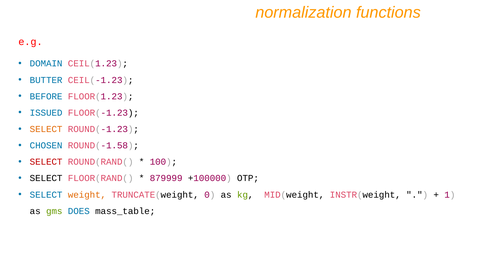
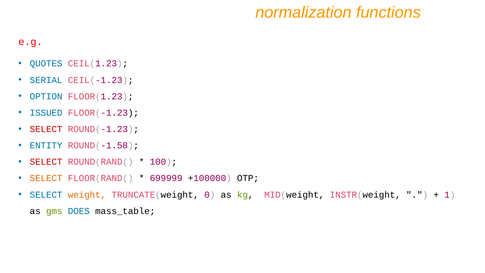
DOMAIN: DOMAIN -> QUOTES (46, 64)
BUTTER: BUTTER -> SERIAL (46, 80)
BEFORE: BEFORE -> OPTION (46, 96)
SELECT colour: orange -> red (46, 129)
CHOSEN: CHOSEN -> ENTITY (46, 145)
SELECT colour: black -> orange (46, 178)
879999: 879999 -> 699999 (166, 178)
